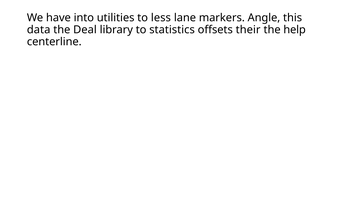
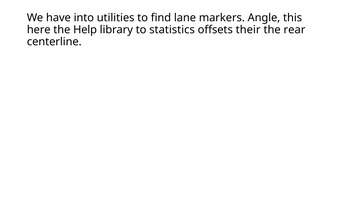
less: less -> find (161, 18)
data: data -> here (39, 30)
Deal: Deal -> Help (85, 30)
help: help -> rear (294, 30)
